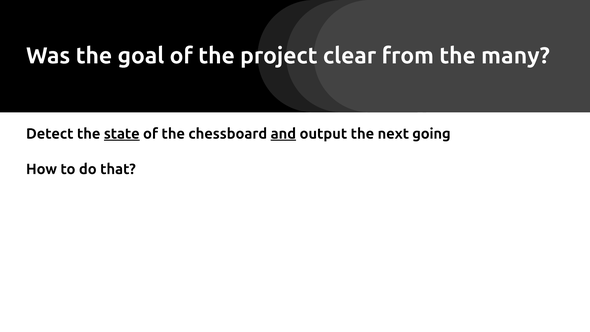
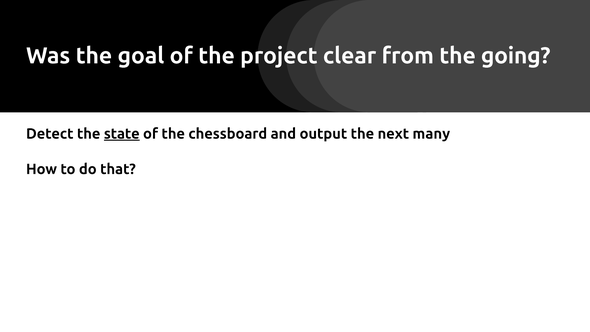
many: many -> going (516, 56)
and underline: present -> none (283, 134)
going: going -> many (431, 134)
